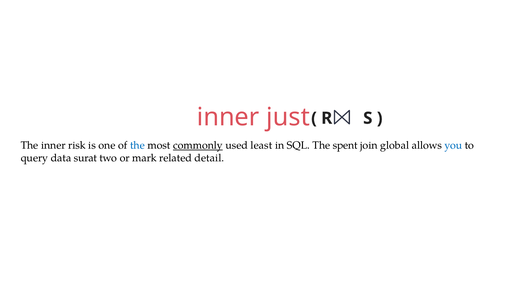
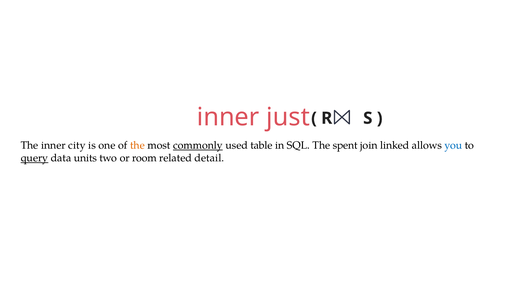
risk: risk -> city (77, 145)
the colour: blue -> orange (137, 145)
least: least -> table (262, 145)
global: global -> linked (395, 145)
query underline: none -> present (34, 158)
surat: surat -> units (85, 158)
mark: mark -> room (145, 158)
